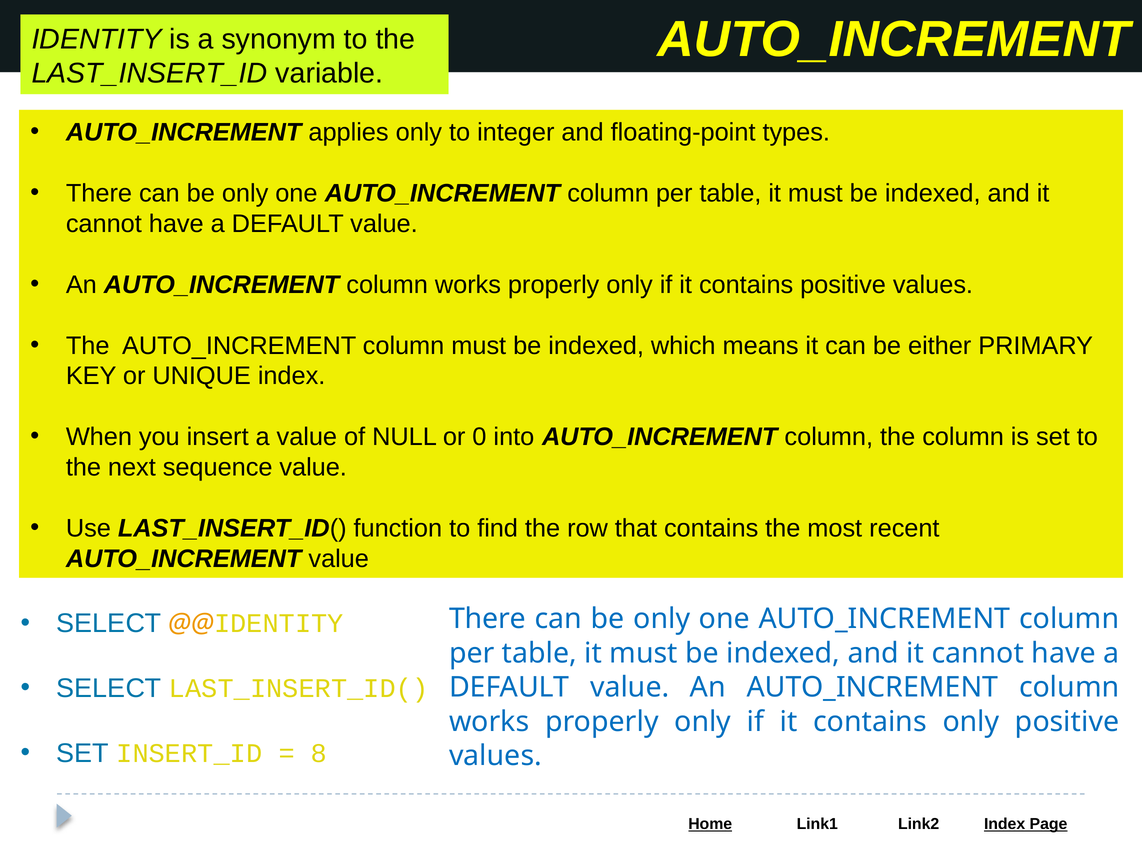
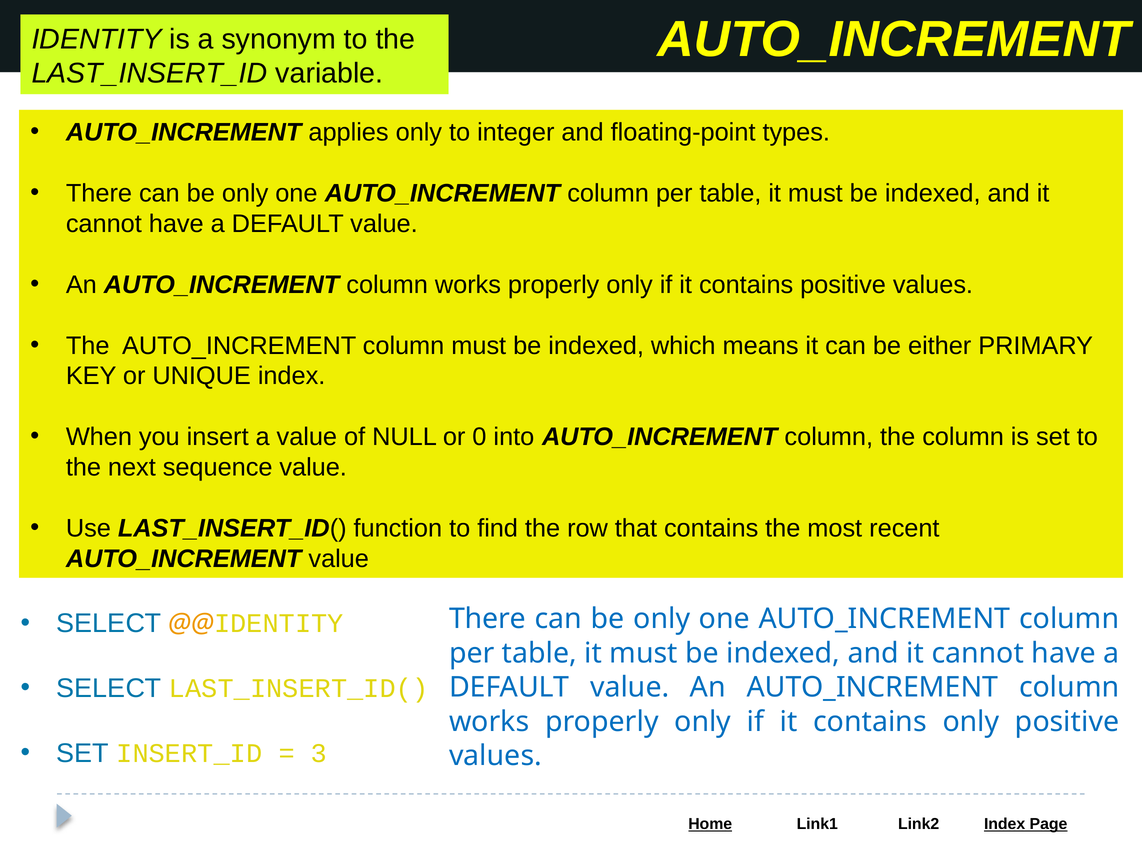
8: 8 -> 3 (319, 753)
